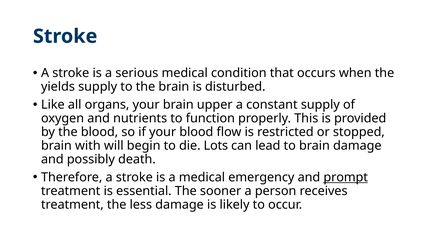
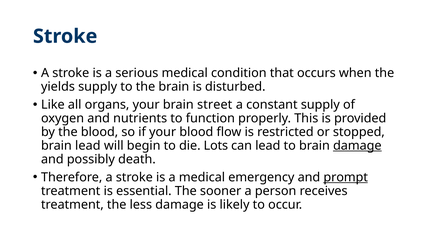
upper: upper -> street (215, 105)
brain with: with -> lead (88, 146)
damage underline: none -> present (357, 146)
